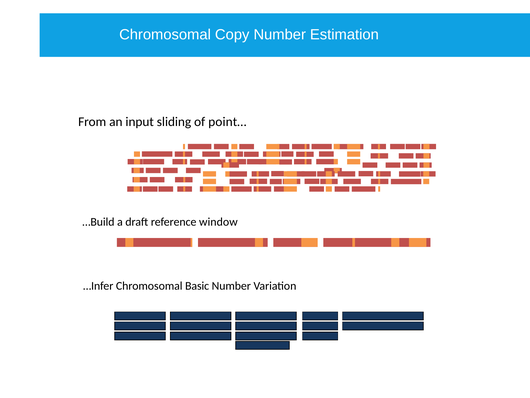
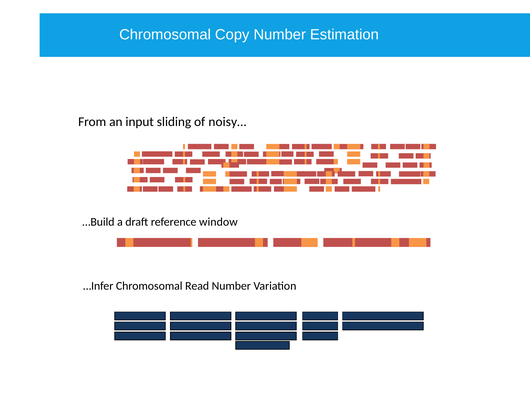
point…: point… -> noisy… (227, 122)
Basic: Basic -> Read (197, 286)
